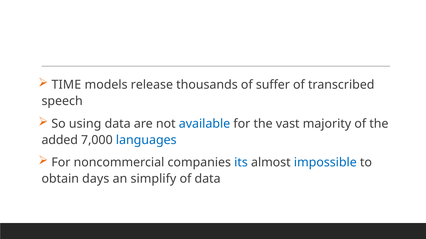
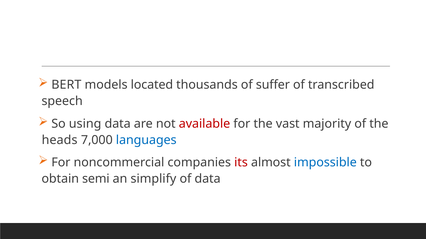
TIME: TIME -> BERT (66, 85)
release: release -> located (152, 85)
available colour: blue -> red (205, 124)
added: added -> heads (60, 140)
its colour: blue -> red (241, 163)
days: days -> semi (96, 179)
